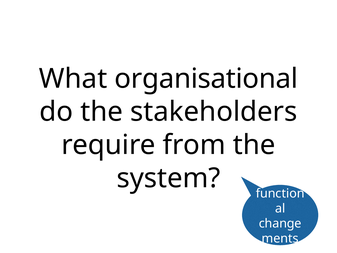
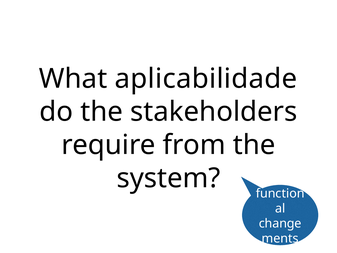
organisational: organisational -> aplicabilidade (206, 79)
